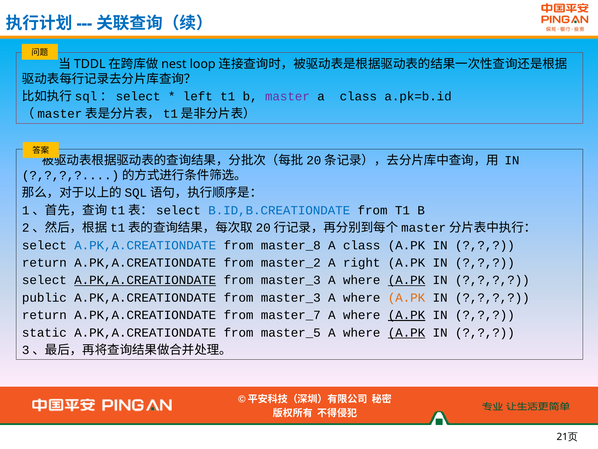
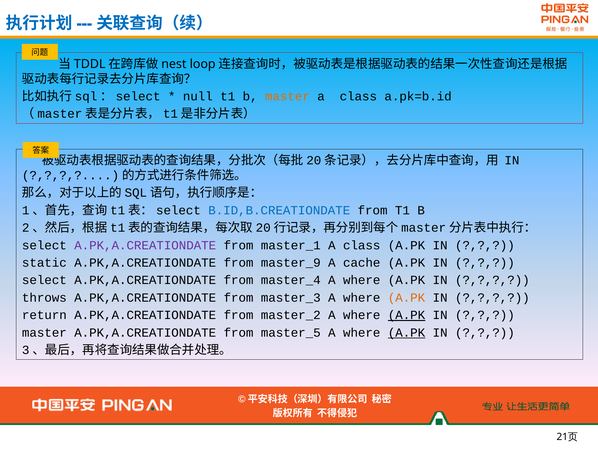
left: left -> null (198, 96)
master colour: purple -> orange (287, 96)
A.PK,A.CREATIONDATE colour: blue -> purple (145, 245)
master_8: master_8 -> master_1 (291, 245)
return: return -> static (44, 262)
master_2: master_2 -> master_9 (291, 262)
right: right -> cache (362, 262)
A.PK,A.CREATIONDATE underline: present -> none (145, 280)
master_3: master_3 -> master_4 (291, 280)
A.PK underline: present -> none (407, 280)
public: public -> throws (44, 297)
master_7: master_7 -> master_2 (291, 315)
static: static -> master (44, 332)
